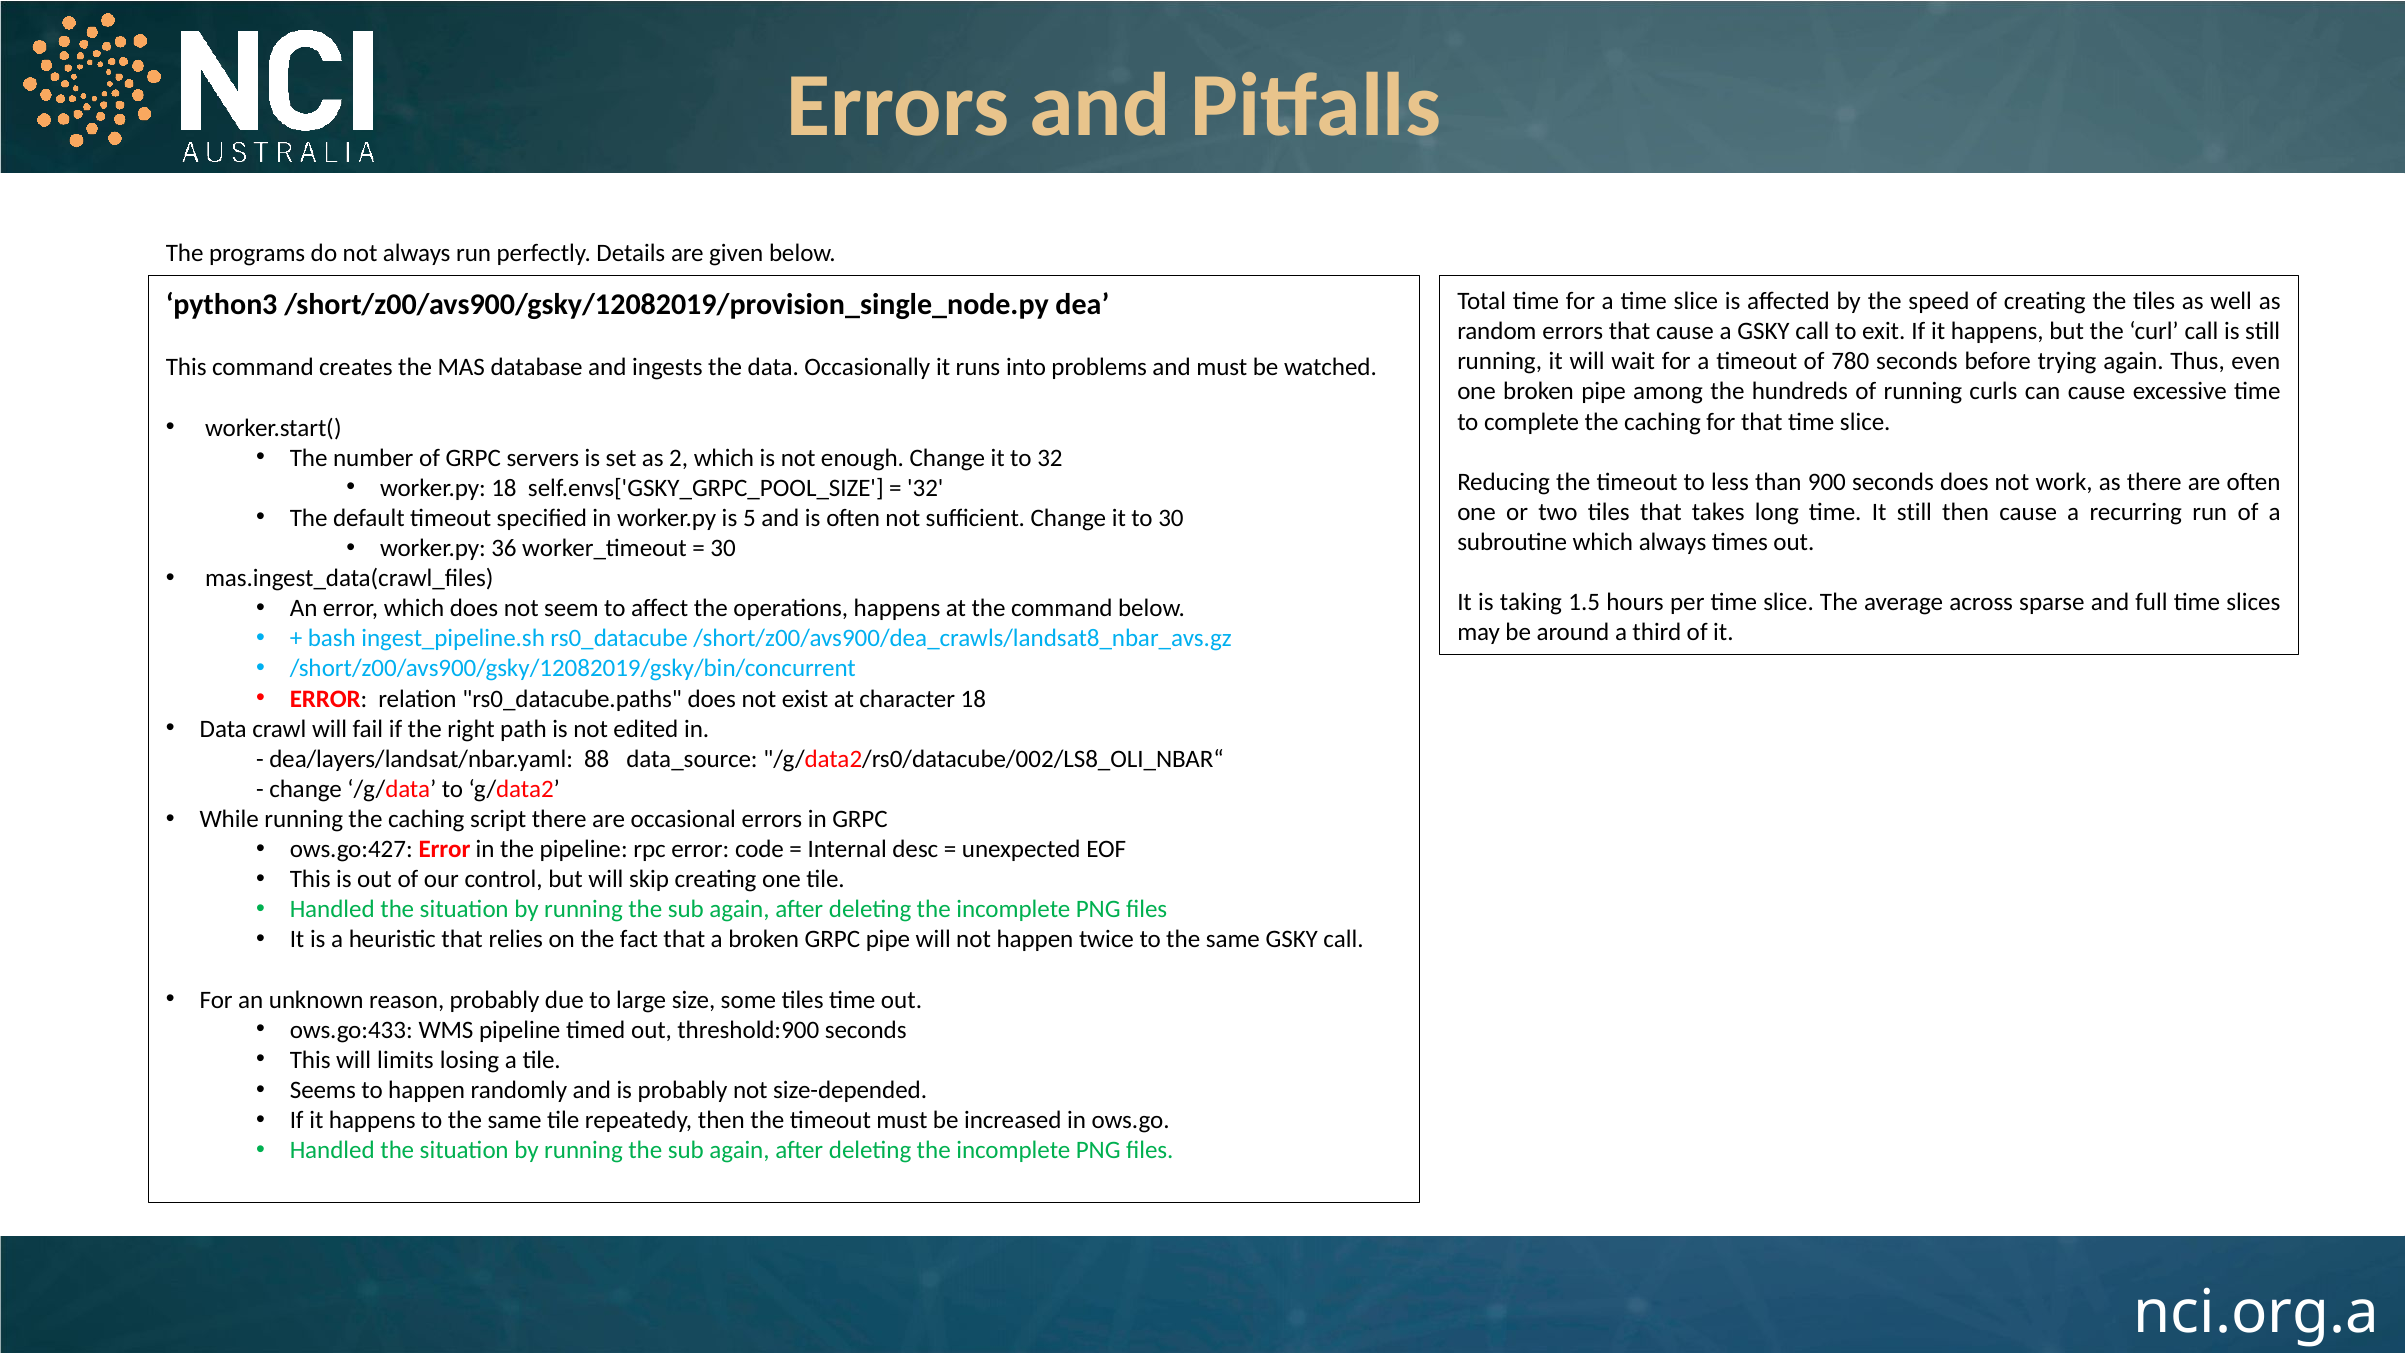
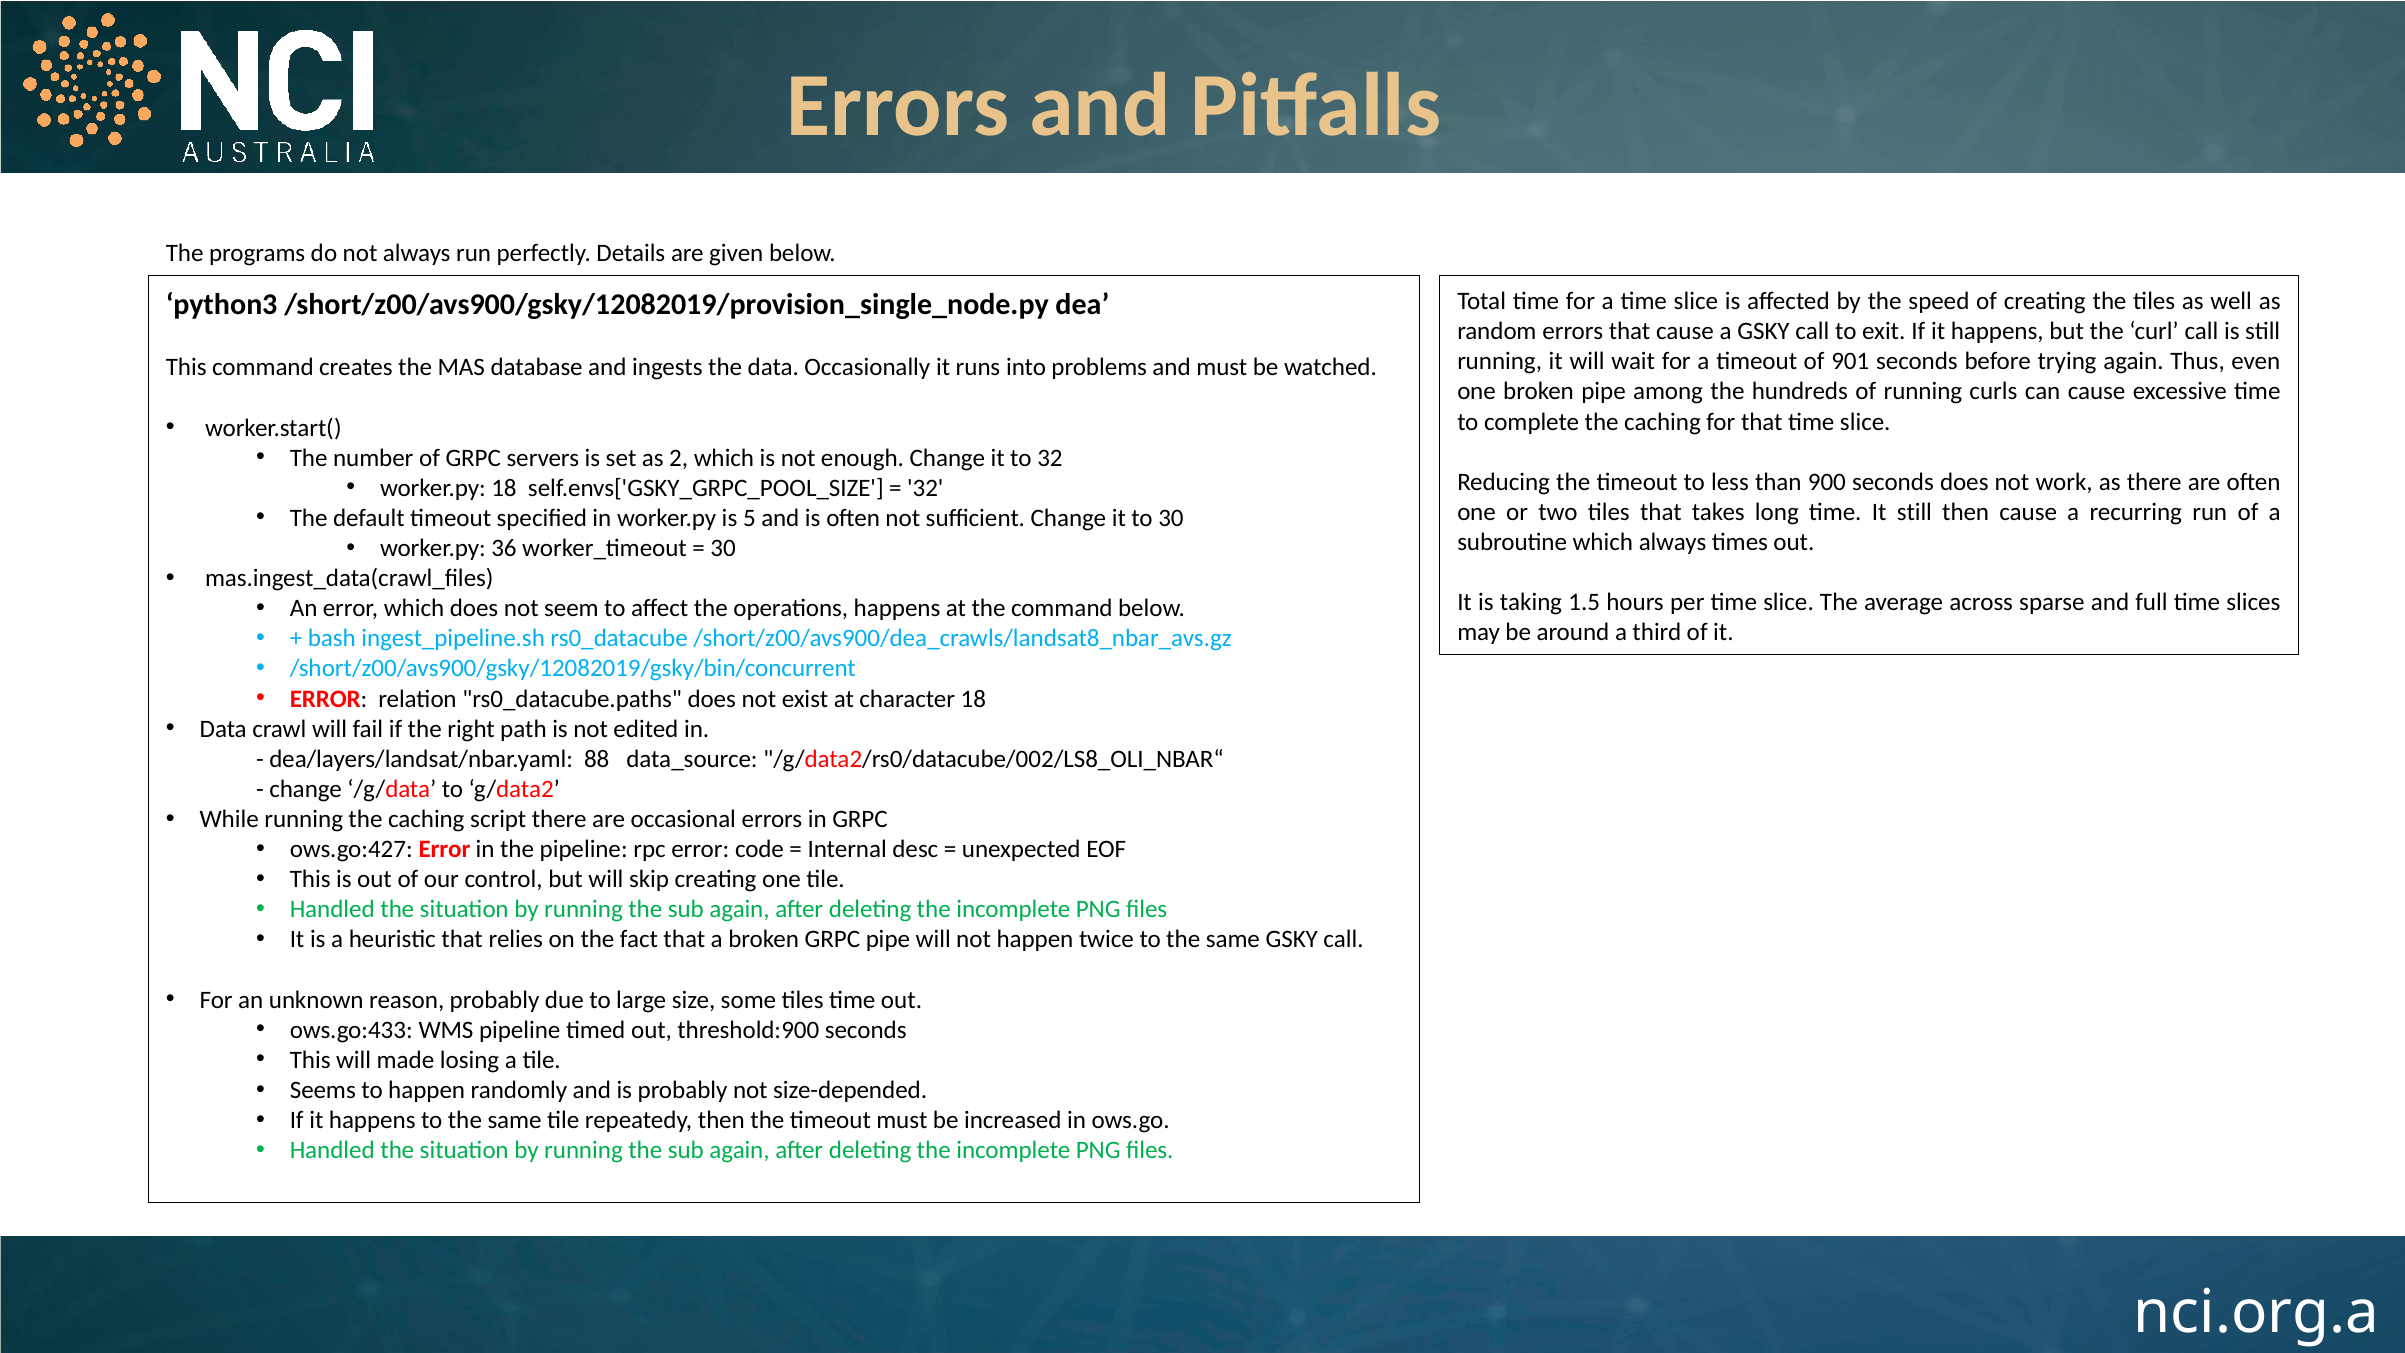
780: 780 -> 901 (1850, 361)
limits: limits -> made (406, 1060)
